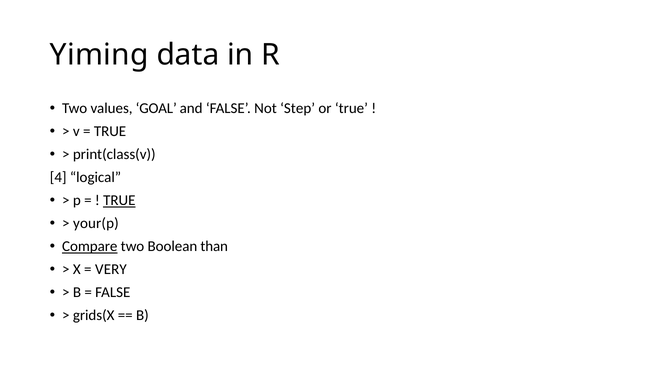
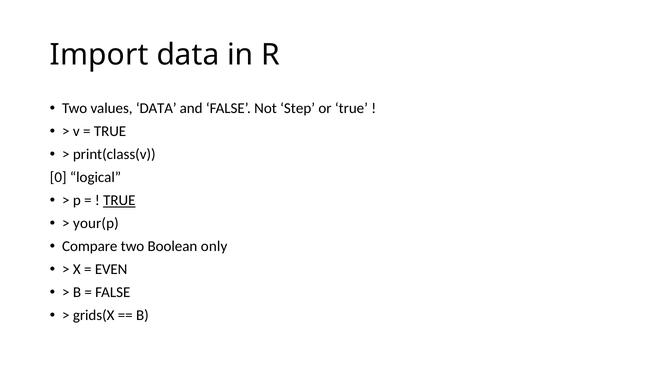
Yiming: Yiming -> Import (99, 55)
values GOAL: GOAL -> DATA (156, 108)
4: 4 -> 0 (58, 177)
Compare underline: present -> none (90, 246)
than: than -> only (214, 246)
VERY: VERY -> EVEN (111, 269)
